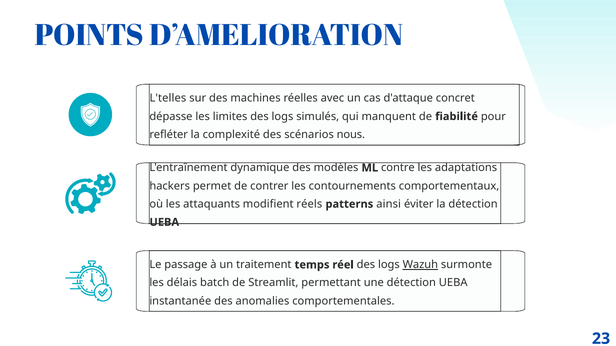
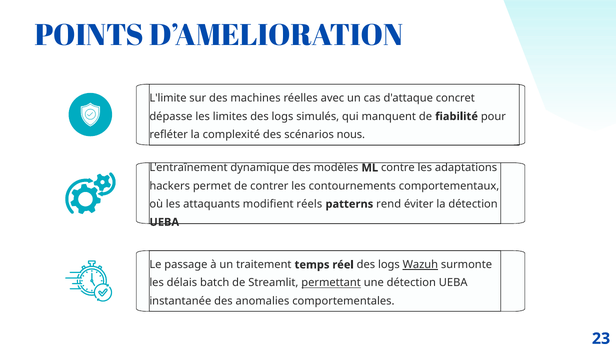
L'telles: L'telles -> L'limite (168, 98)
ainsi: ainsi -> rend (389, 204)
permettant underline: none -> present (331, 283)
